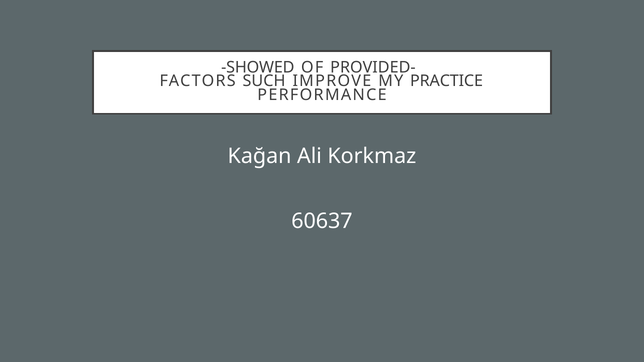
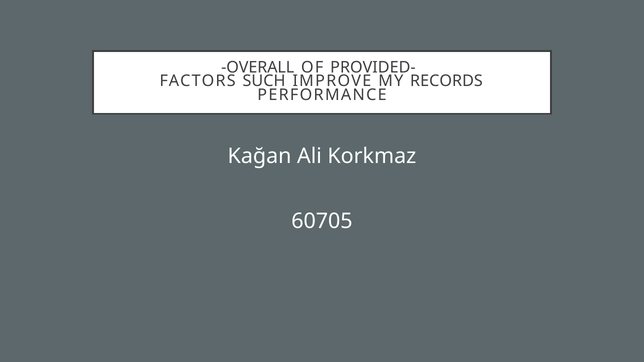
SHOWED: SHOWED -> OVERALL (258, 67)
PRACTICE: PRACTICE -> RECORDS (446, 81)
60637: 60637 -> 60705 (322, 221)
